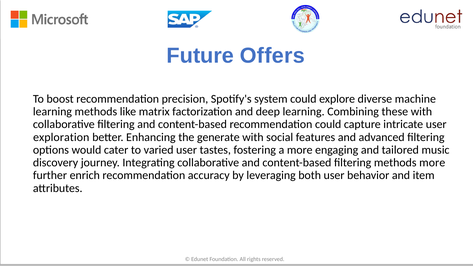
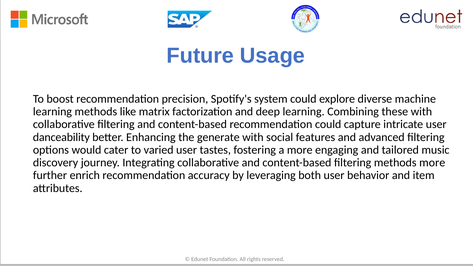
Offers: Offers -> Usage (272, 56)
exploration: exploration -> danceability (61, 137)
